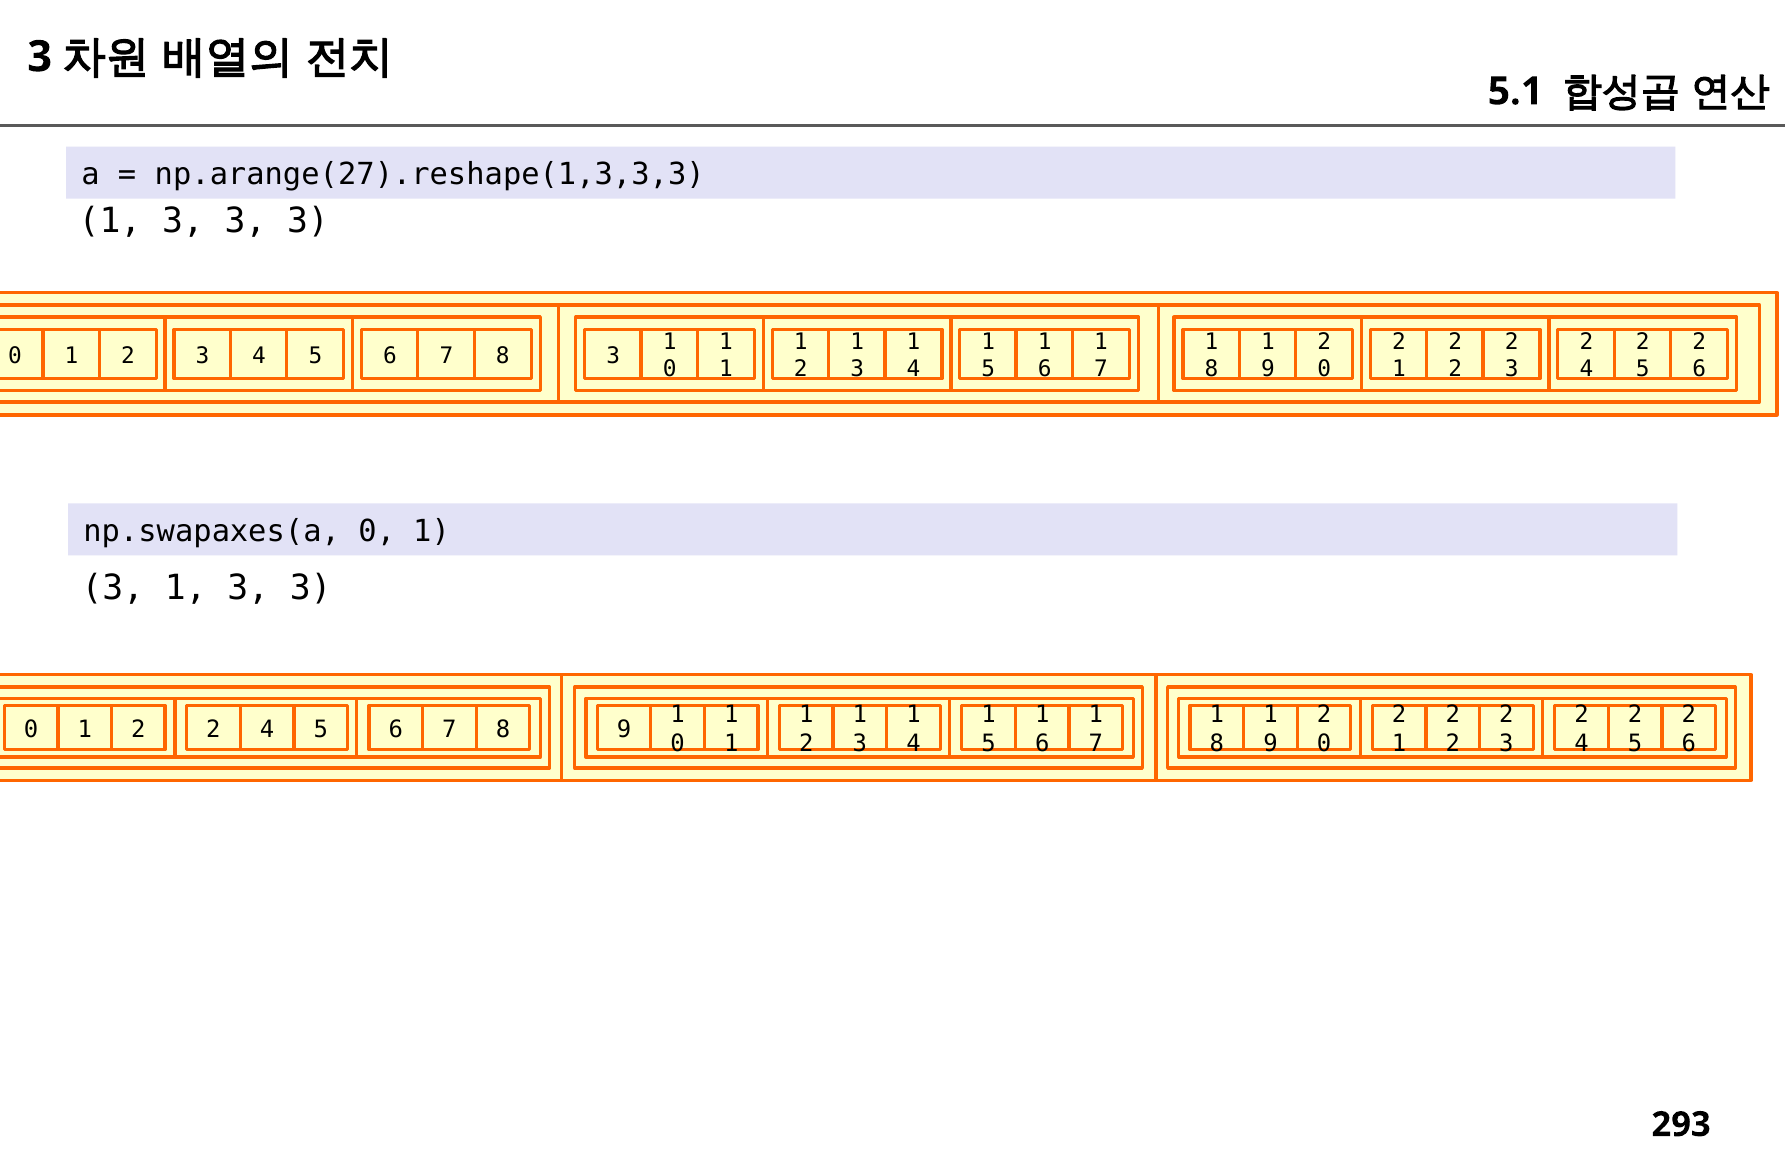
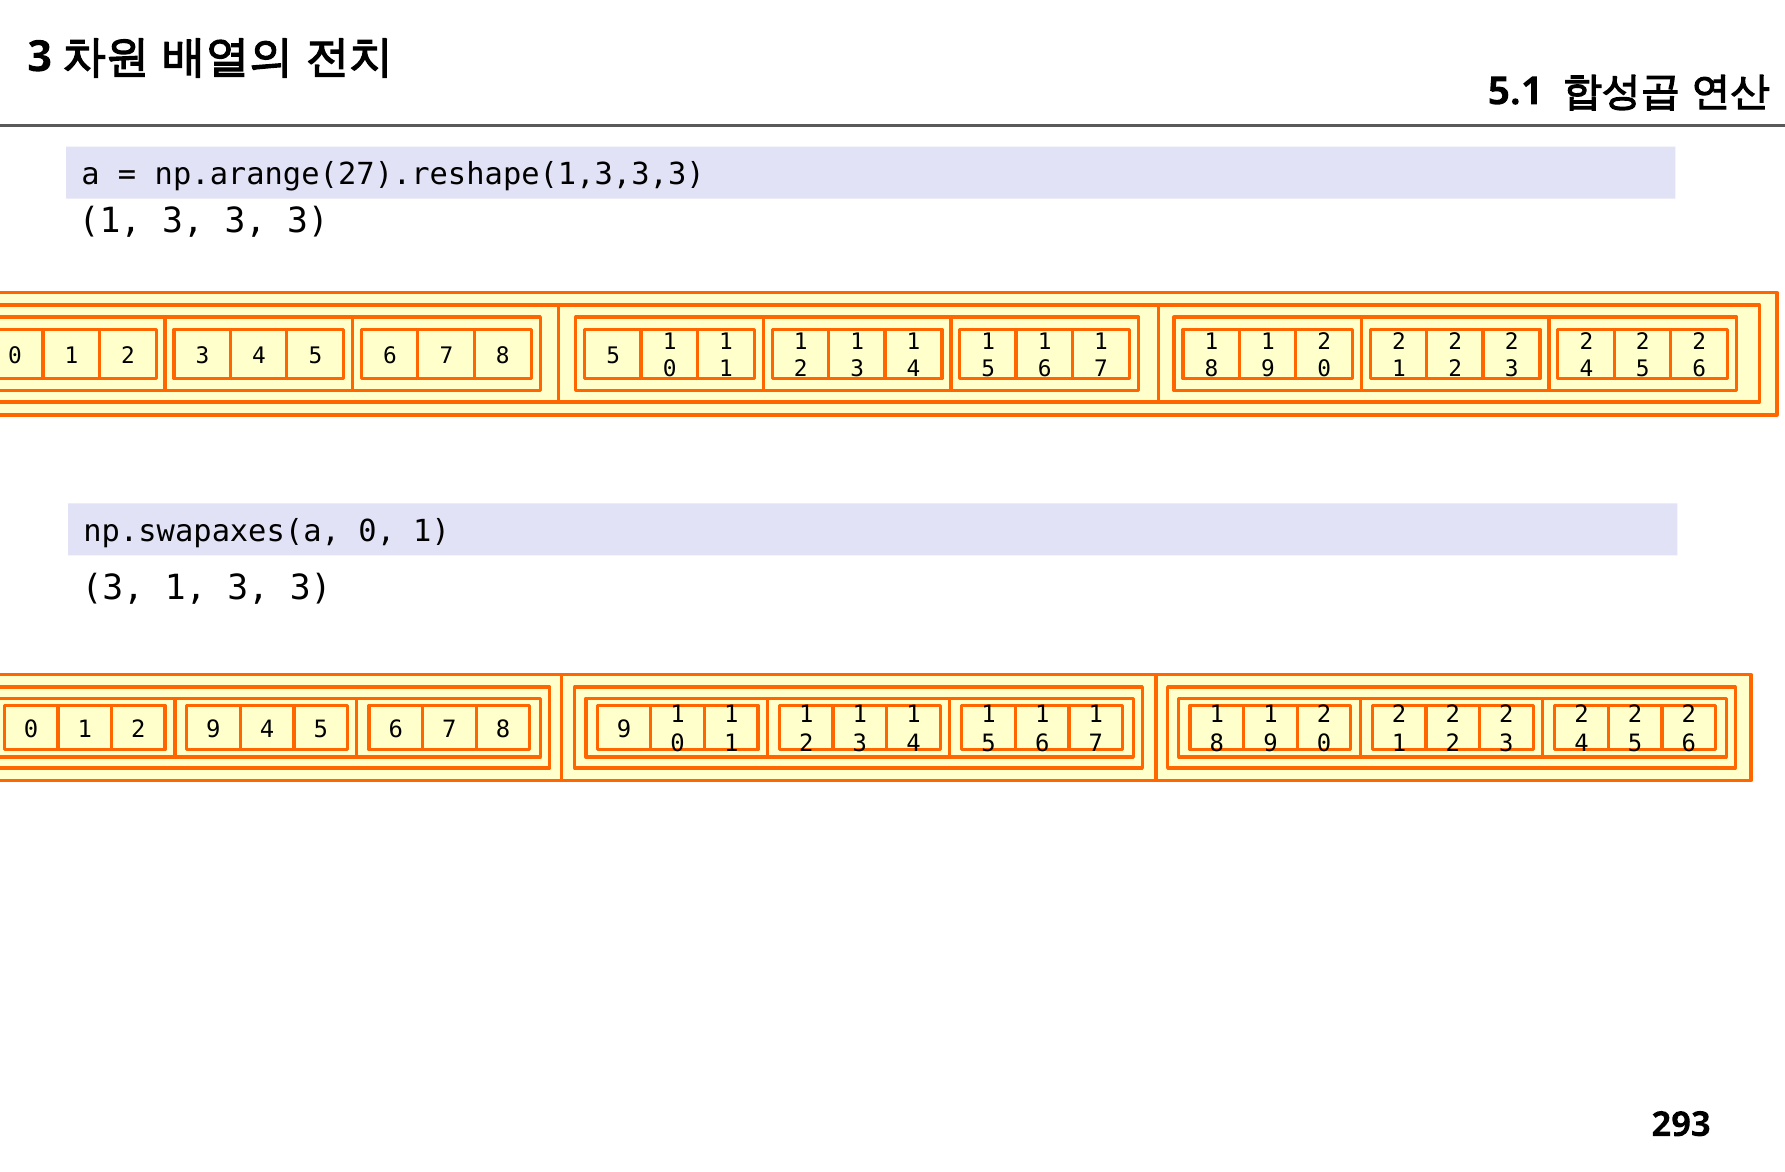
8 3: 3 -> 5 (613, 356)
0 1 2 2: 2 -> 9 (213, 729)
